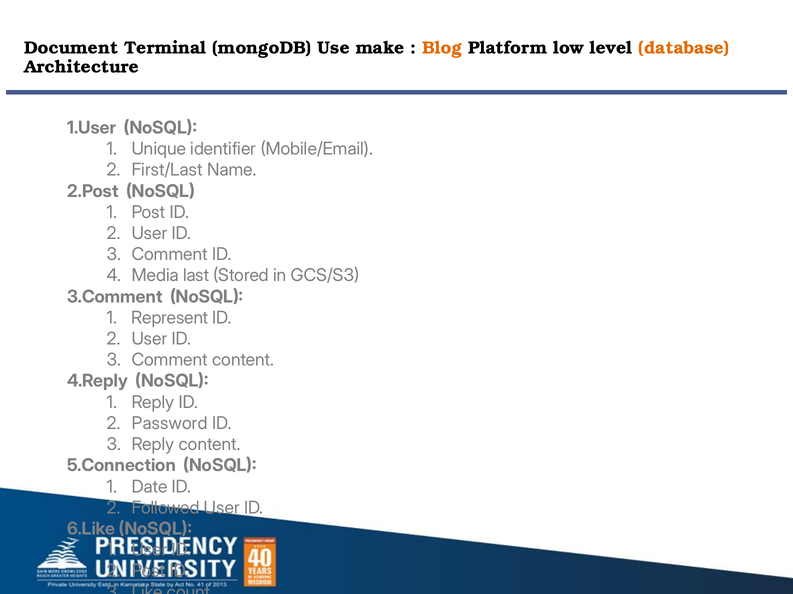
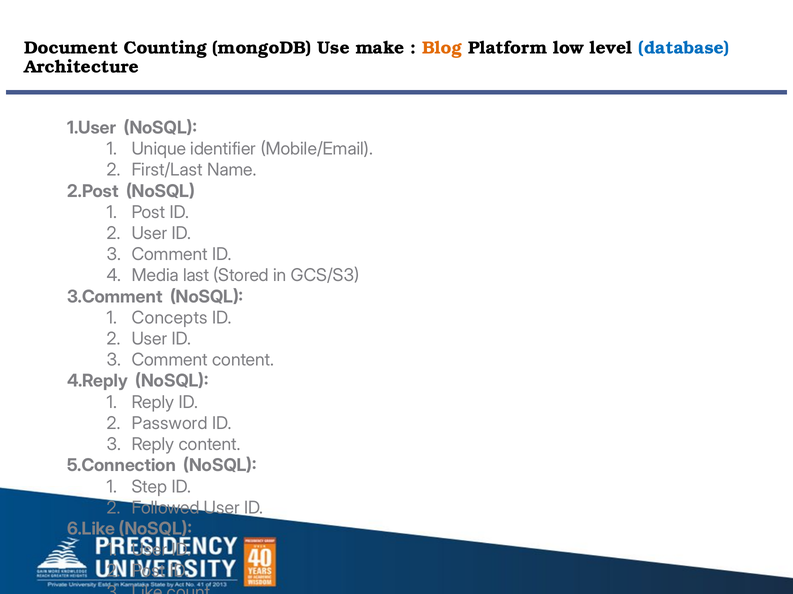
Terminal: Terminal -> Counting (165, 48)
database colour: orange -> blue (684, 48)
Represent: Represent -> Concepts (170, 318)
Date: Date -> Step (150, 487)
